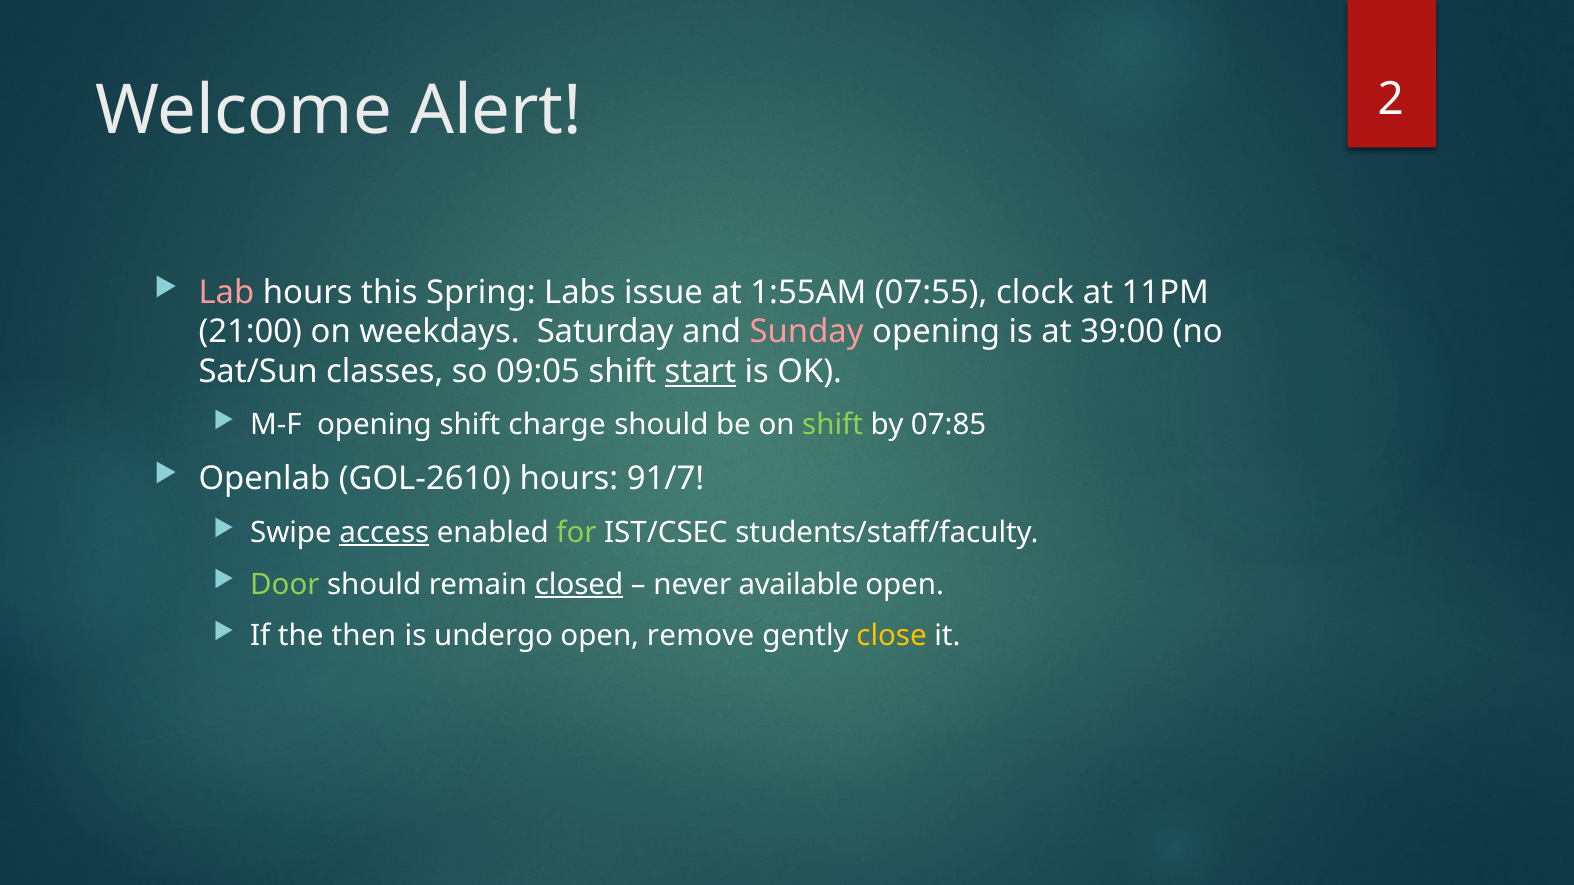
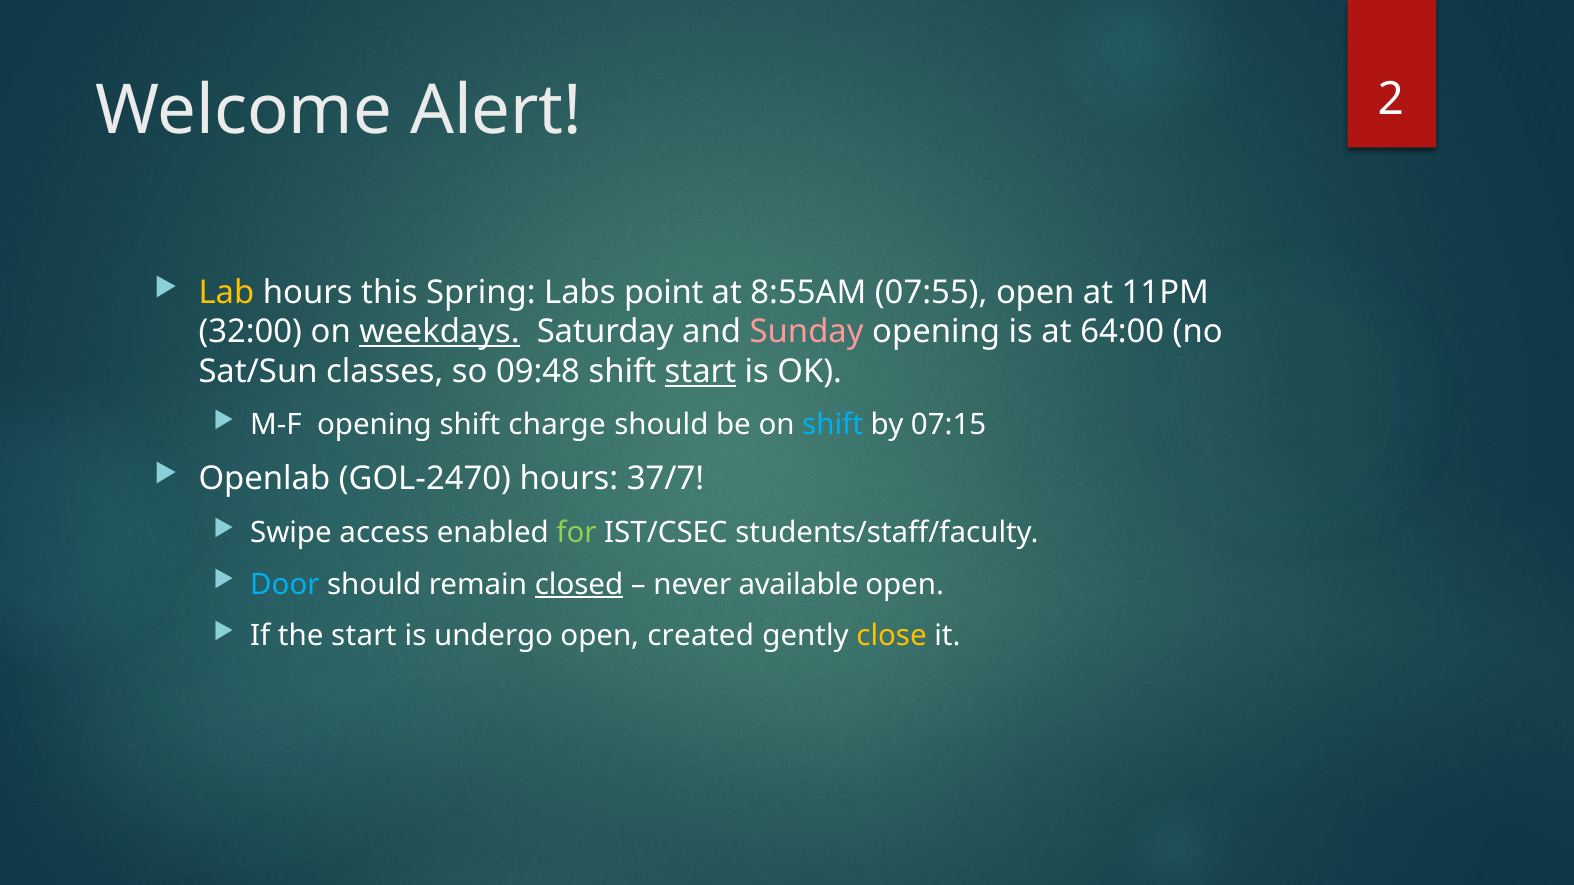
Lab colour: pink -> yellow (226, 293)
issue: issue -> point (664, 293)
1:55AM: 1:55AM -> 8:55AM (808, 293)
07:55 clock: clock -> open (1035, 293)
21:00: 21:00 -> 32:00 (250, 332)
weekdays underline: none -> present (440, 332)
39:00: 39:00 -> 64:00 (1122, 332)
09:05: 09:05 -> 09:48 (538, 372)
shift colour: light green -> light blue (833, 425)
07:85: 07:85 -> 07:15 (949, 425)
GOL-2610: GOL-2610 -> GOL-2470 (425, 479)
91/7: 91/7 -> 37/7 (665, 479)
access underline: present -> none (384, 533)
Door colour: light green -> light blue (285, 585)
the then: then -> start (364, 636)
remove: remove -> created (701, 636)
